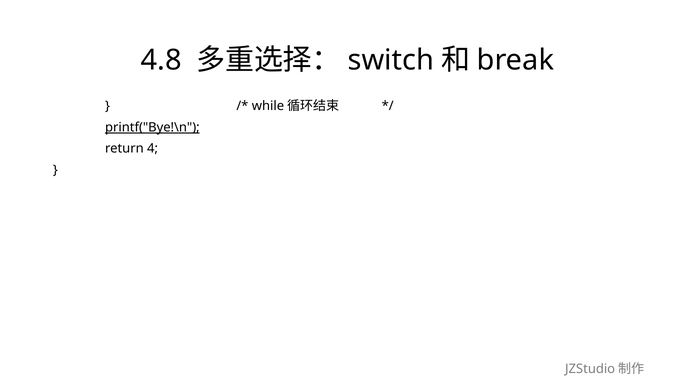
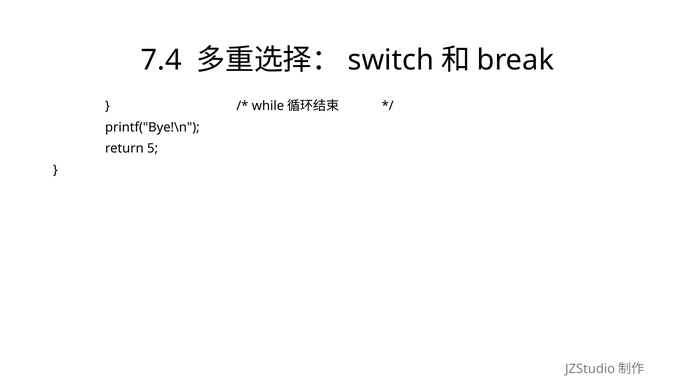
4.8: 4.8 -> 7.4 (161, 60)
printf("Bye!\n underline: present -> none (152, 127)
4: 4 -> 5 (153, 149)
